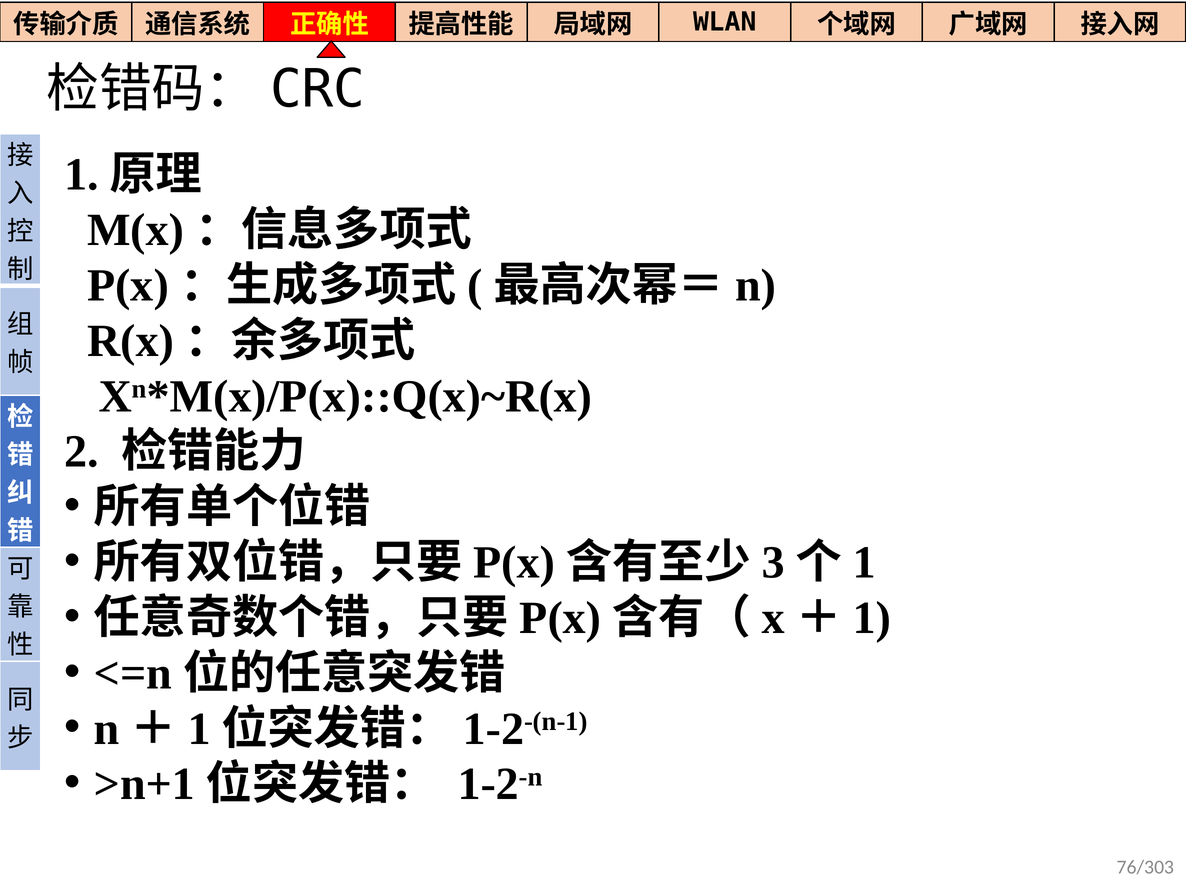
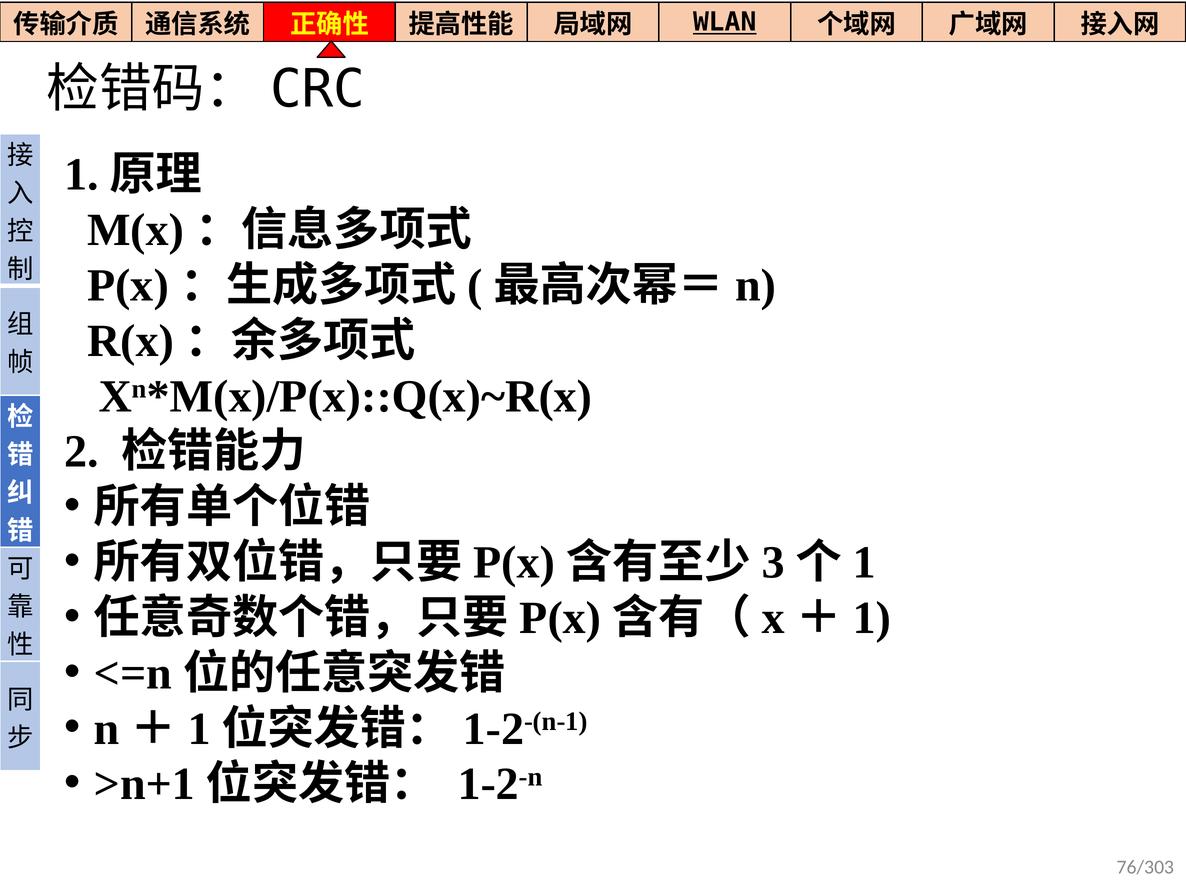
WLAN underline: none -> present (725, 22)
